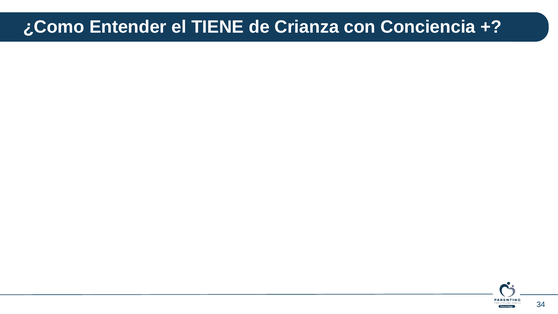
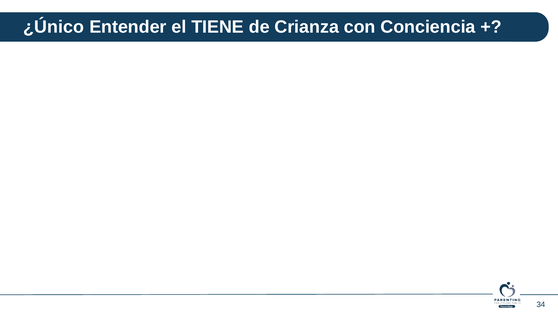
¿Como: ¿Como -> ¿Único (54, 27)
